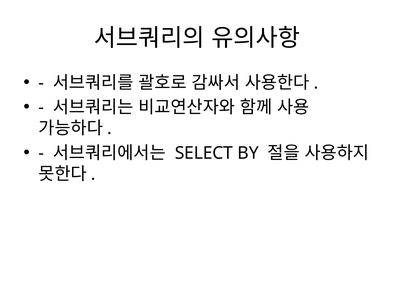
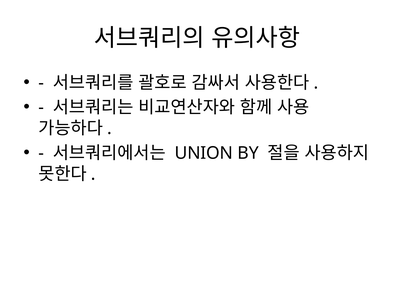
SELECT: SELECT -> UNION (204, 153)
